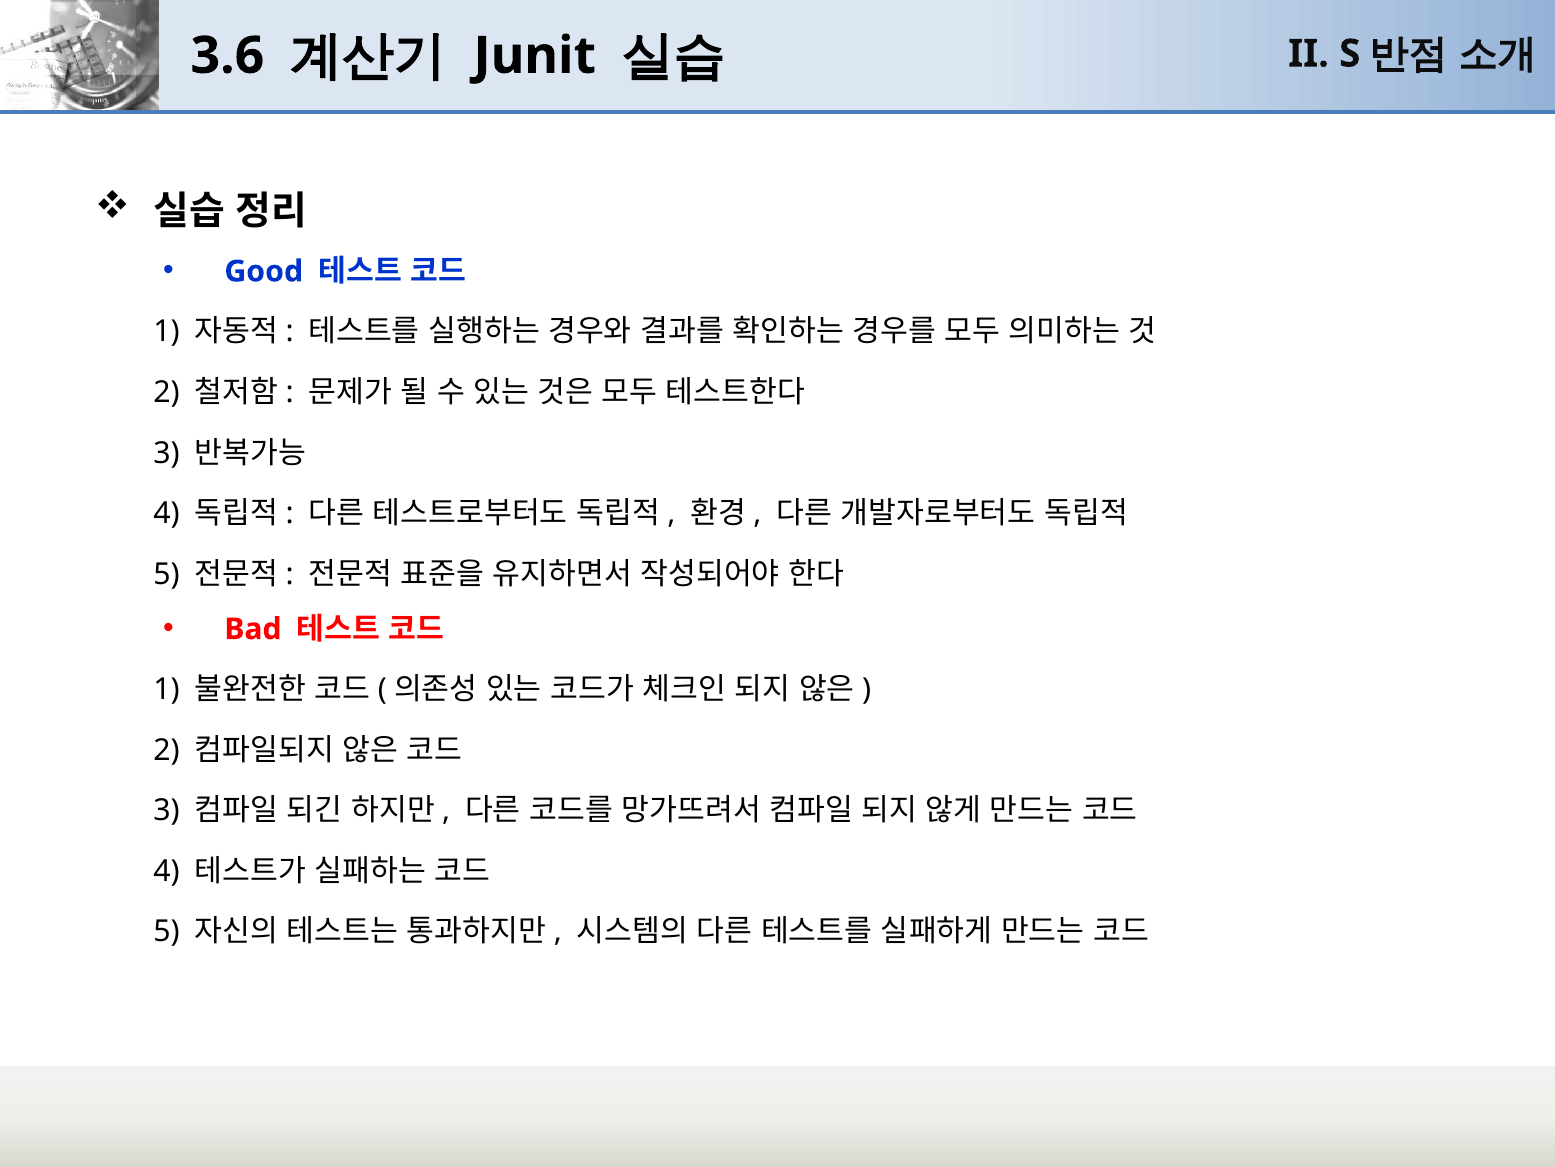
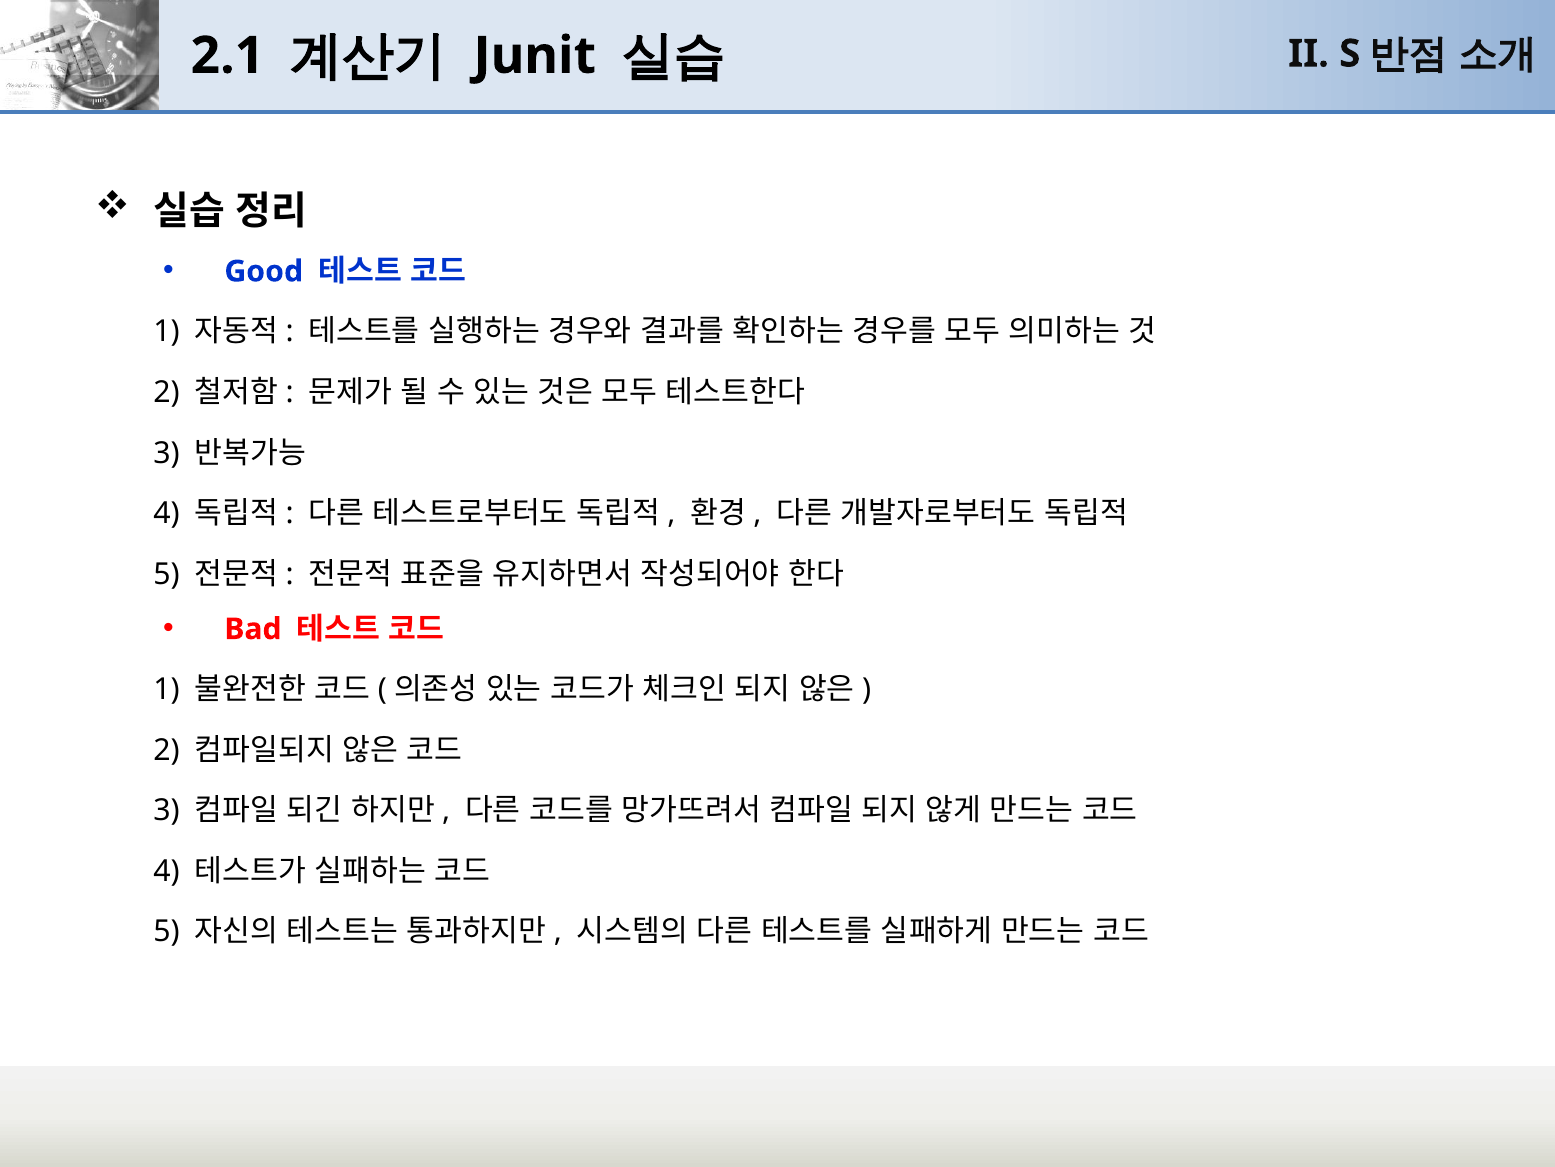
3.6: 3.6 -> 2.1 (227, 56)
